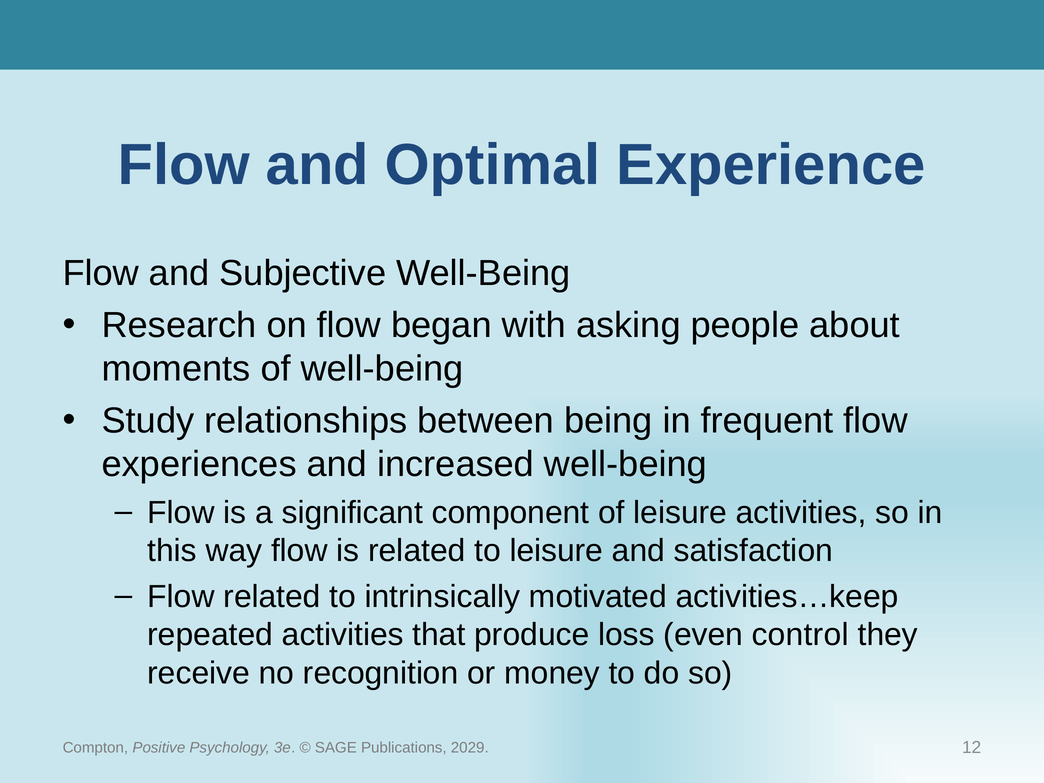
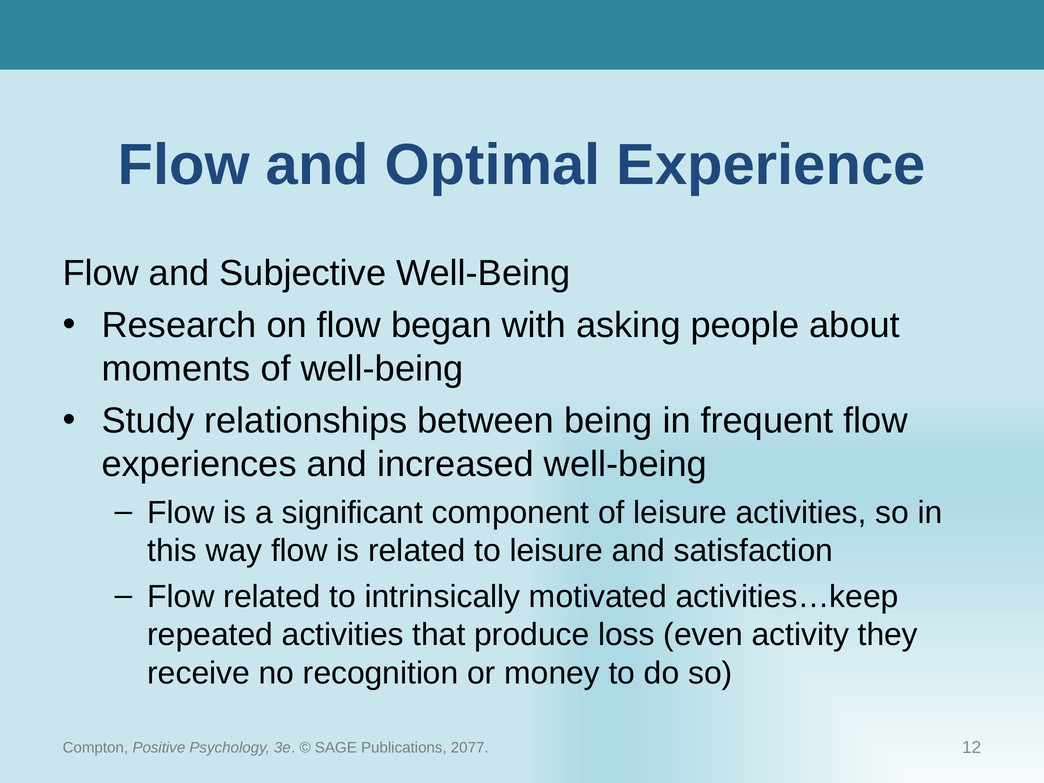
control: control -> activity (800, 635)
2029: 2029 -> 2077 (470, 748)
